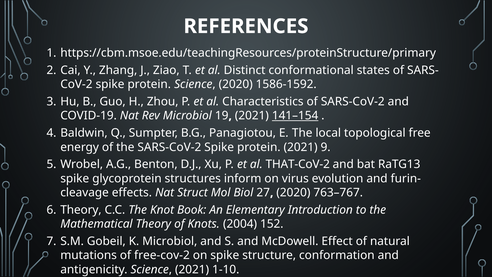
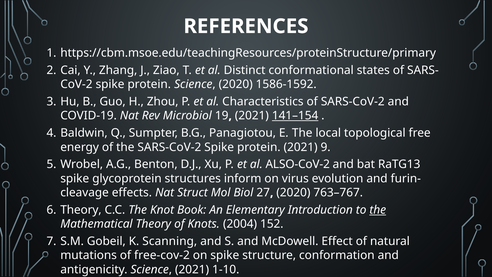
THAT-CoV-2: THAT-CoV-2 -> ALSO-CoV-2 (298, 164)
the underline: none -> present (378, 210)
K Microbiol: Microbiol -> Scanning (170, 241)
